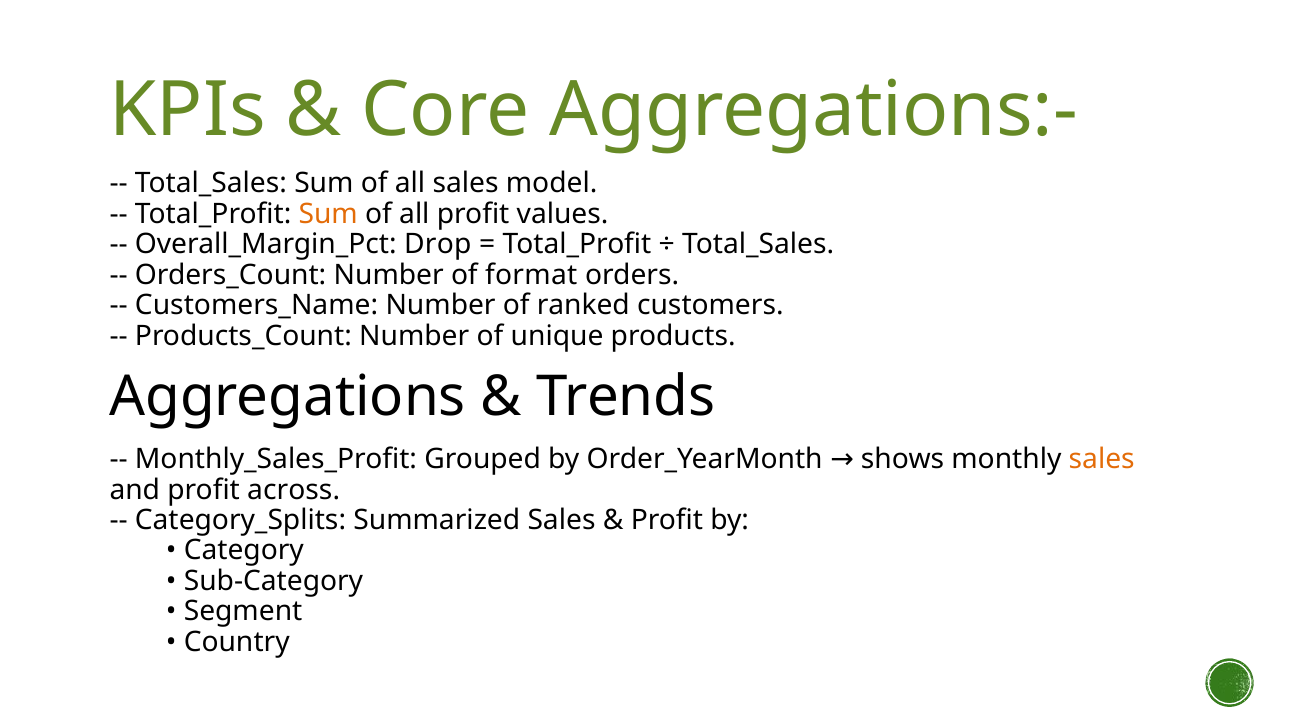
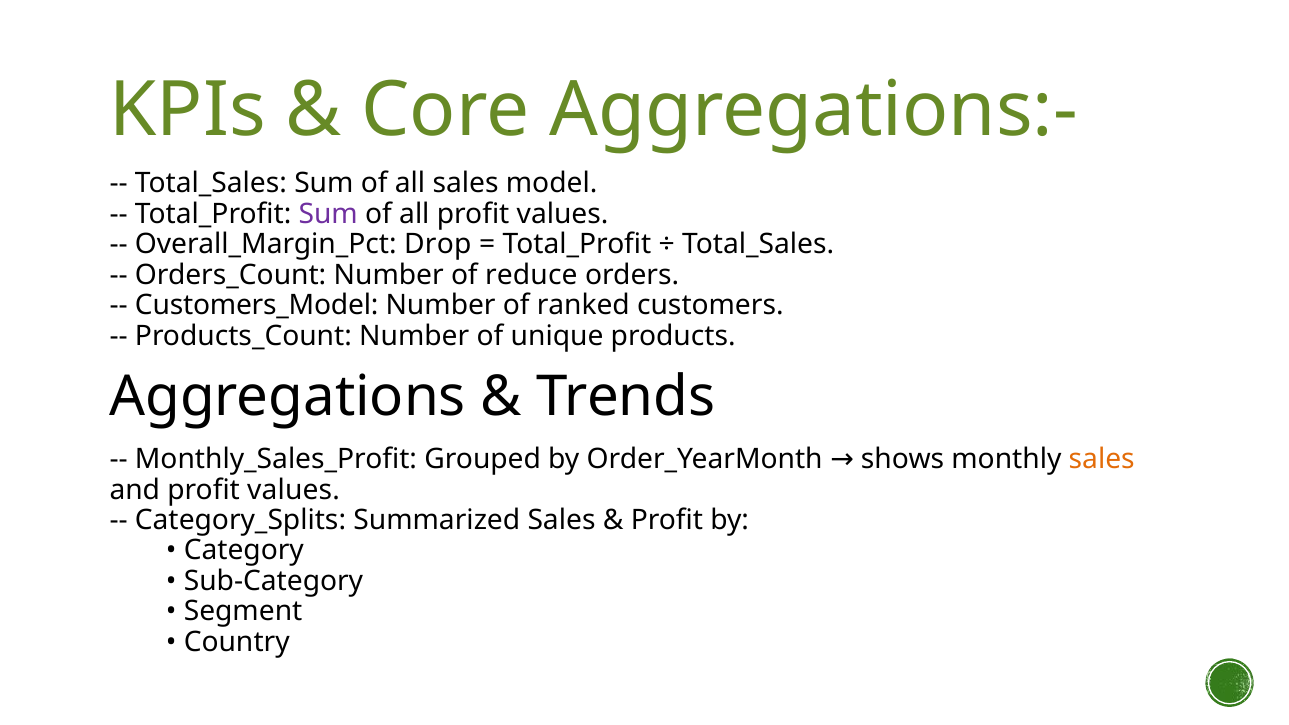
Sum colour: orange -> purple (328, 214)
format: format -> reduce (531, 275)
Customers_Name: Customers_Name -> Customers_Model (257, 305)
and profit across: across -> values (294, 490)
